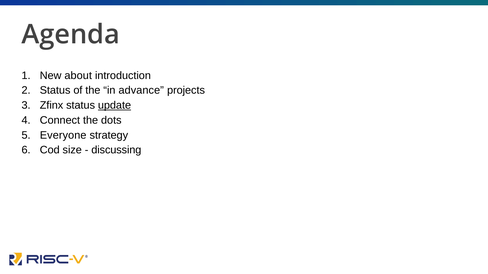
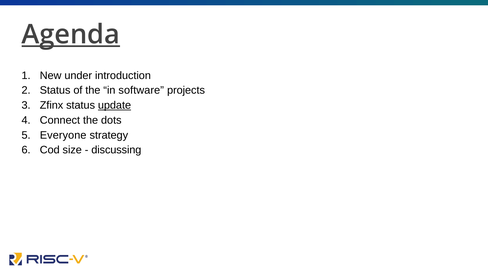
Agenda underline: none -> present (71, 35)
about: about -> under (78, 76)
advance: advance -> software (141, 91)
